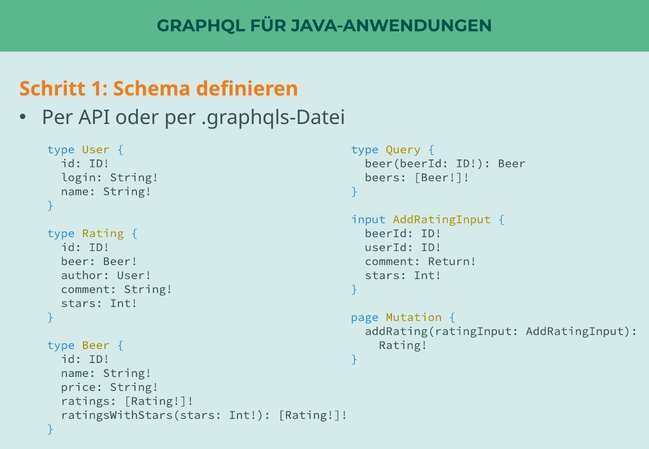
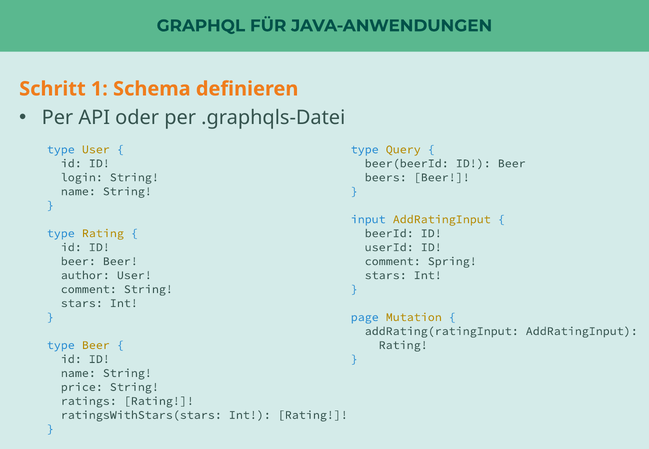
Return: Return -> Spring (452, 261)
